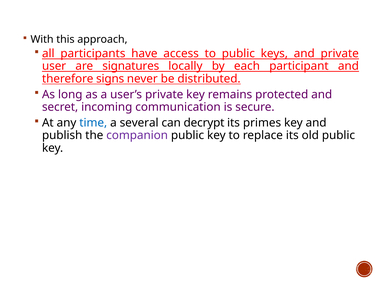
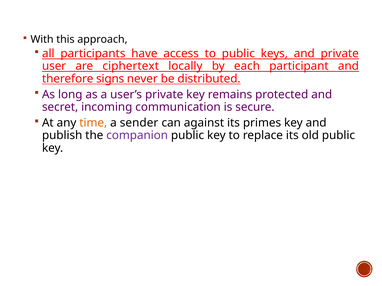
signatures: signatures -> ciphertext (131, 66)
time colour: blue -> orange (93, 123)
several: several -> sender (139, 123)
decrypt: decrypt -> against (204, 123)
